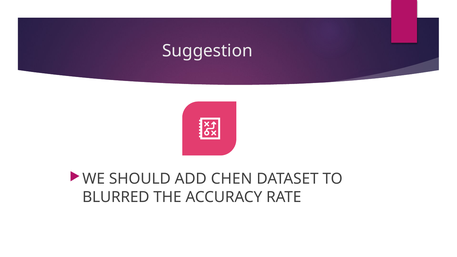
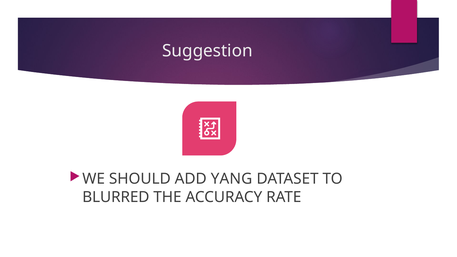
CHEN: CHEN -> YANG (232, 179)
